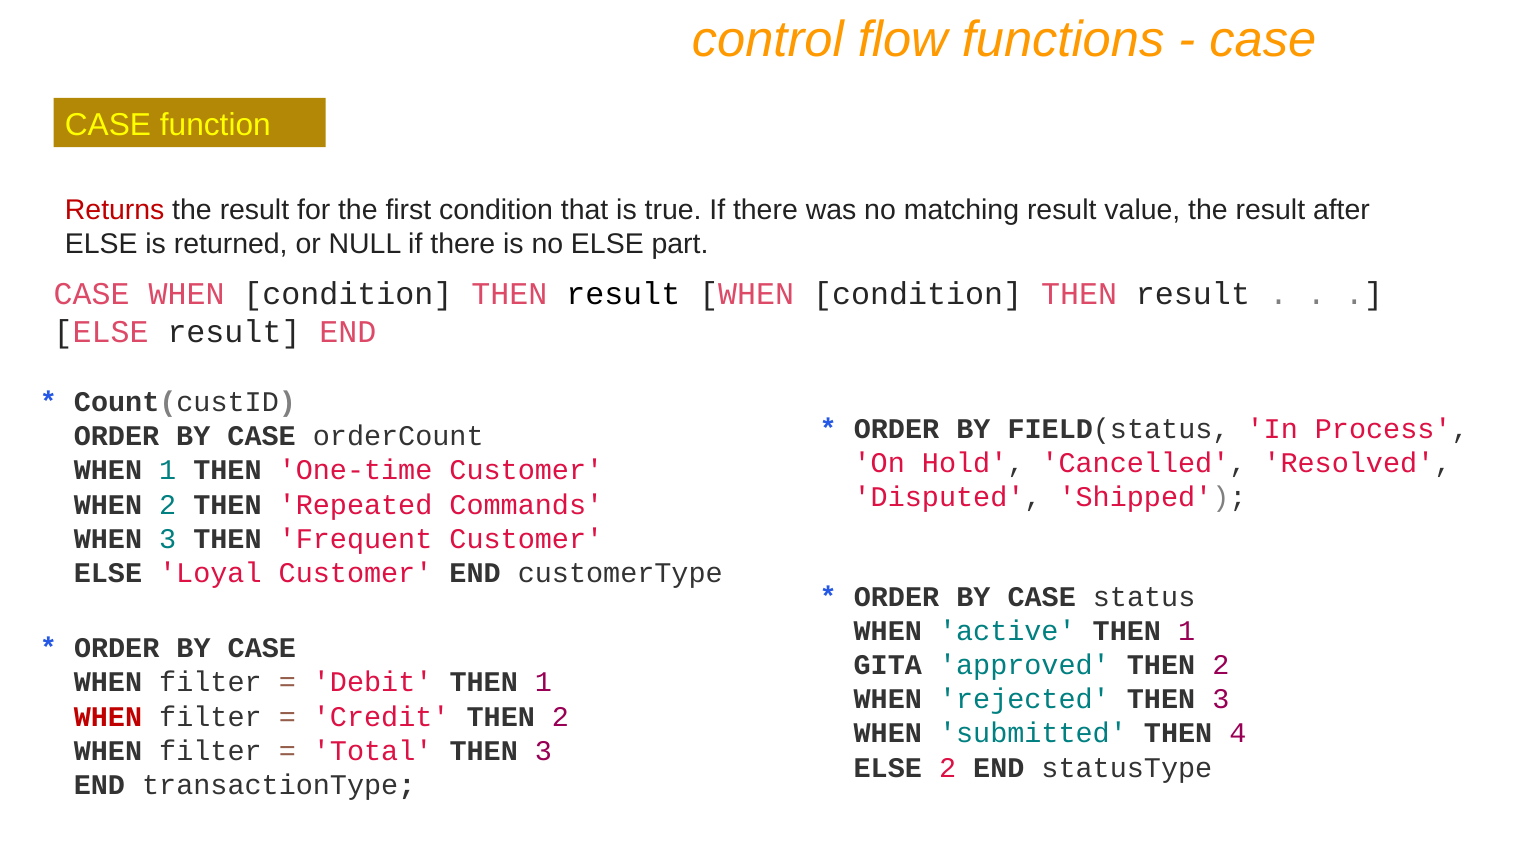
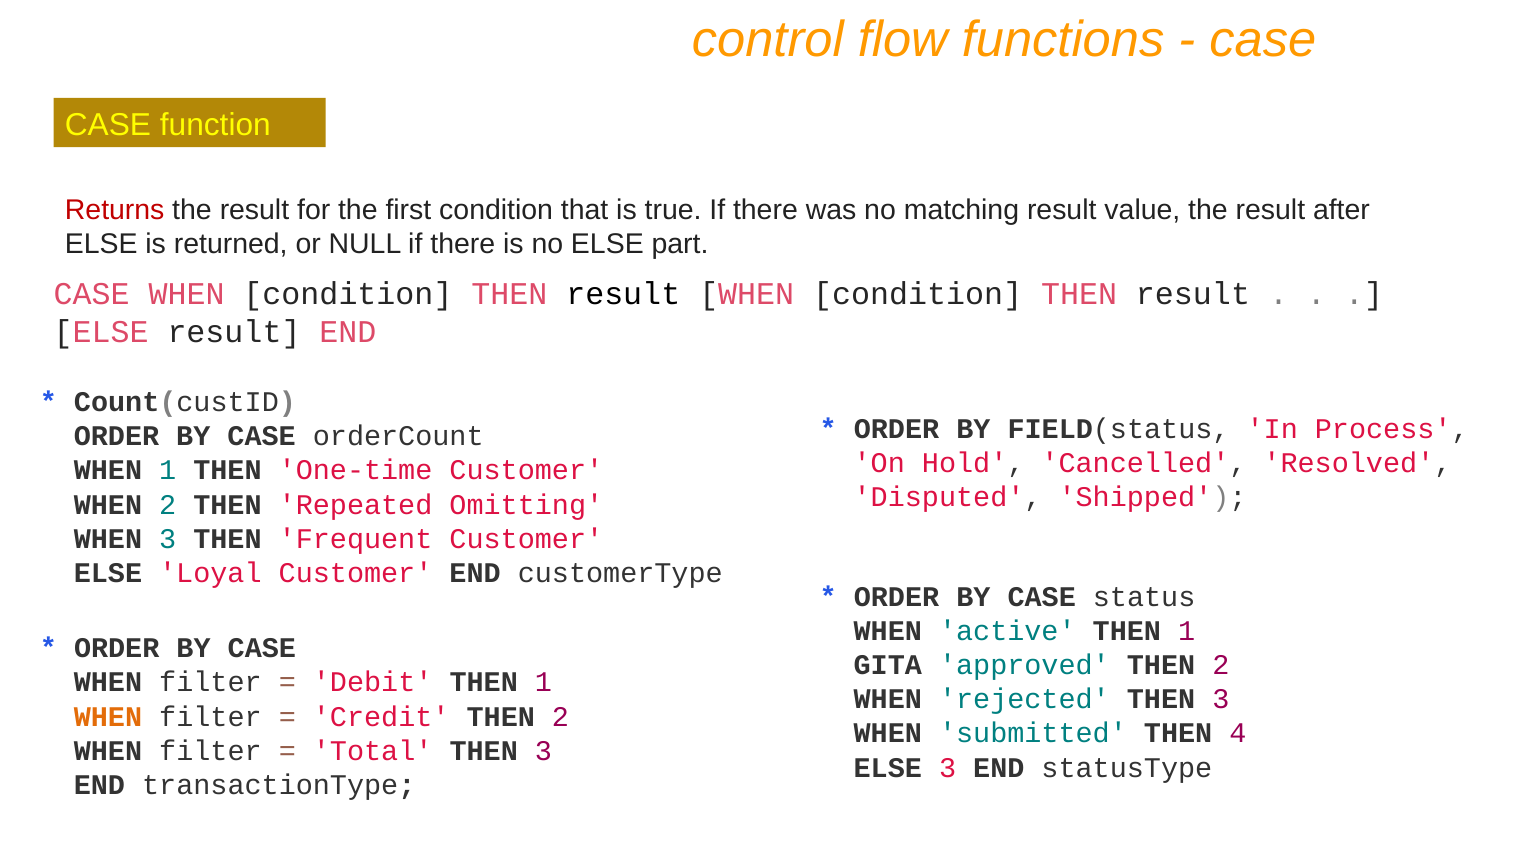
Commands: Commands -> Omitting (526, 505)
WHEN colour: red -> orange (108, 717)
ELSE 2: 2 -> 3 (948, 768)
